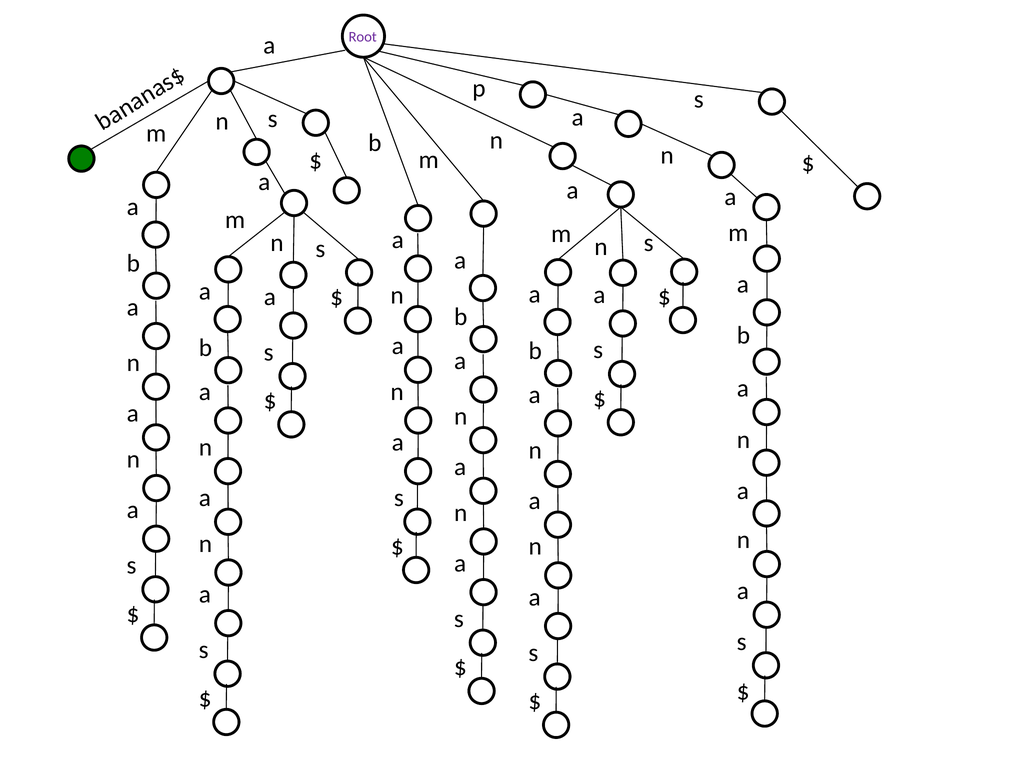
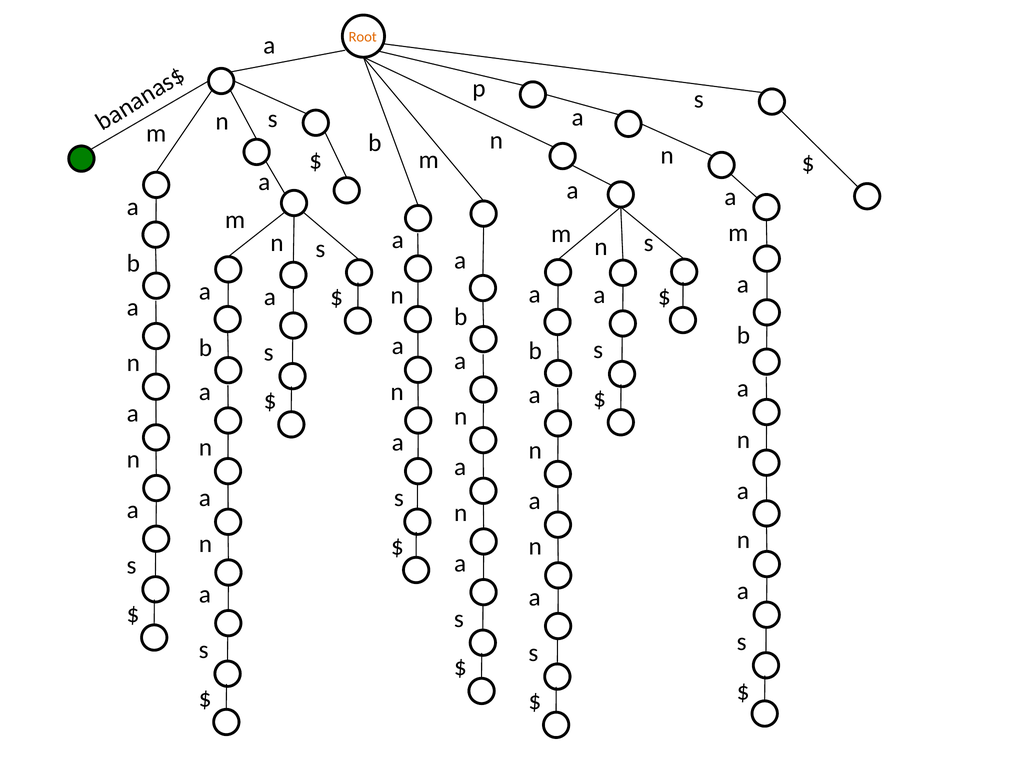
Root colour: purple -> orange (363, 37)
